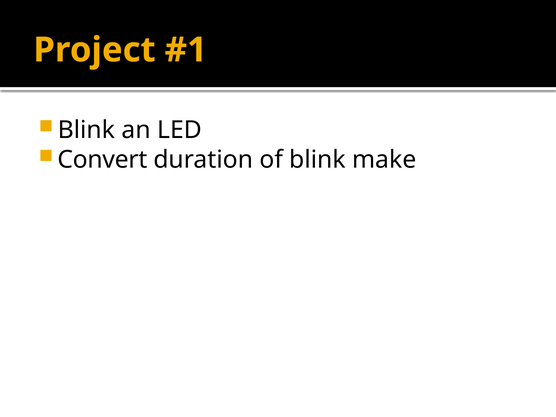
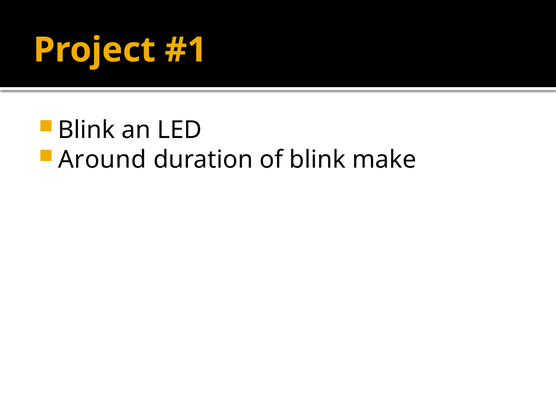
Convert: Convert -> Around (102, 160)
